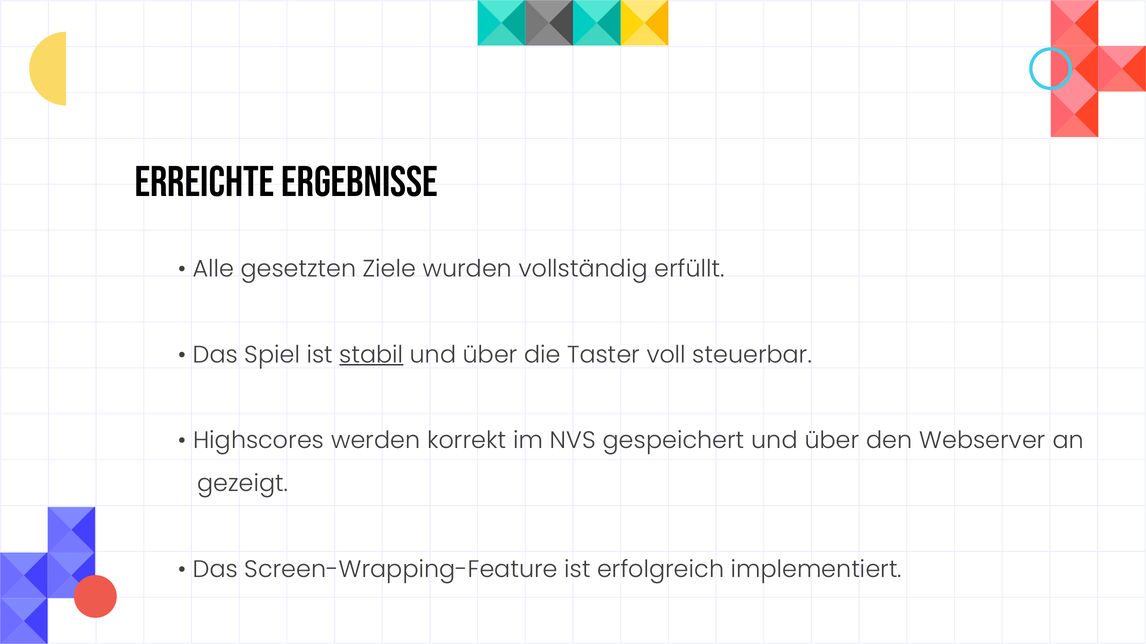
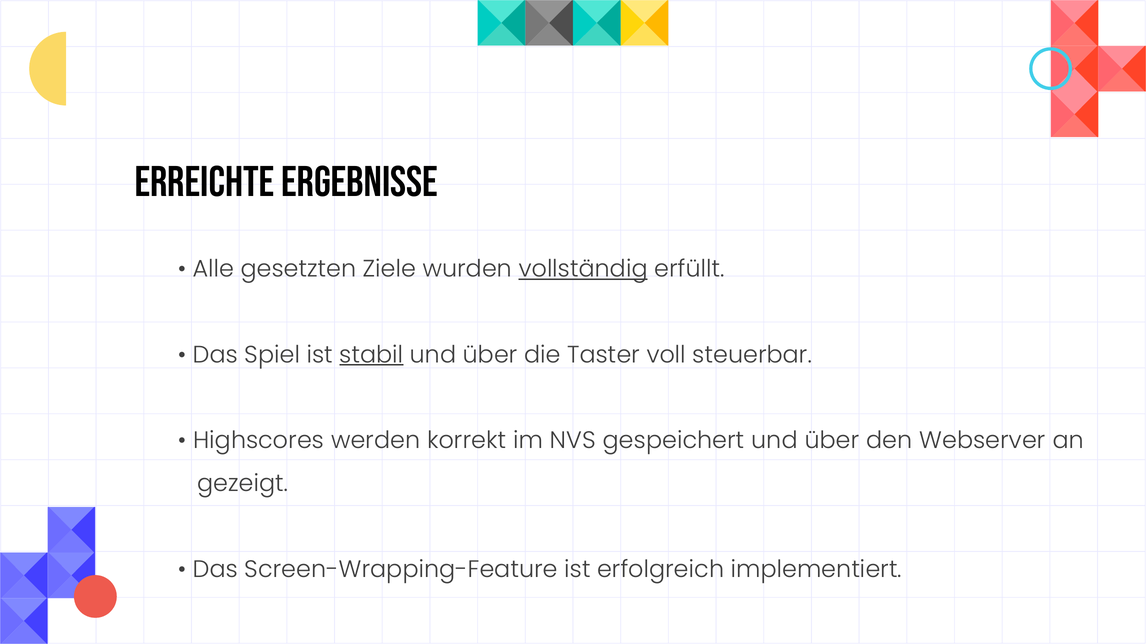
vollständig underline: none -> present (583, 269)
